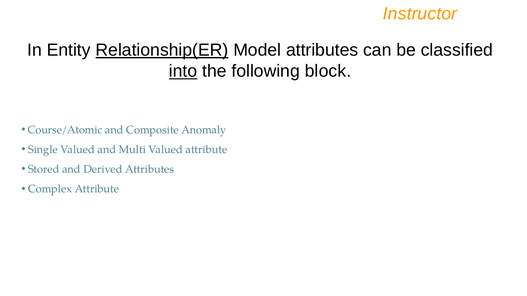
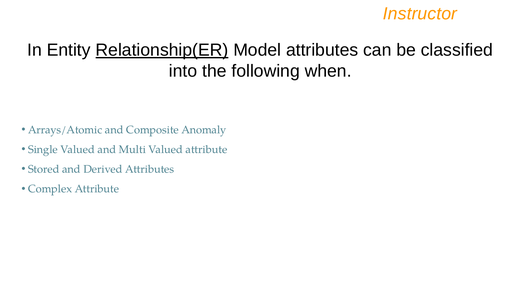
into underline: present -> none (183, 71)
block: block -> when (328, 71)
Course/Atomic: Course/Atomic -> Arrays/Atomic (65, 130)
